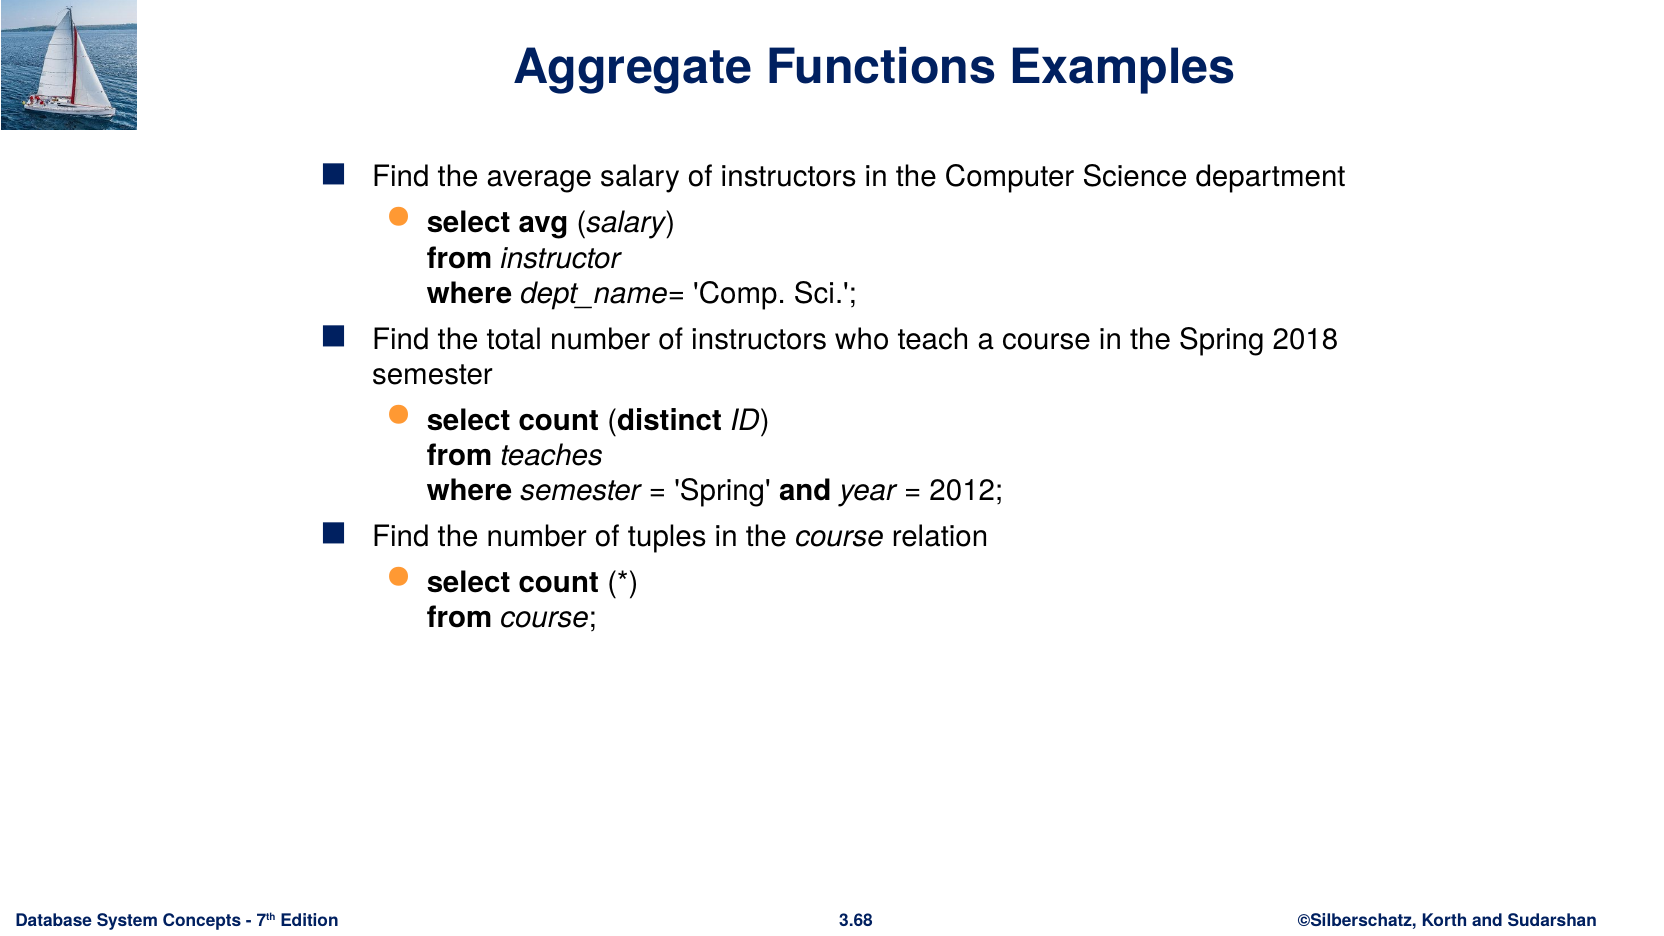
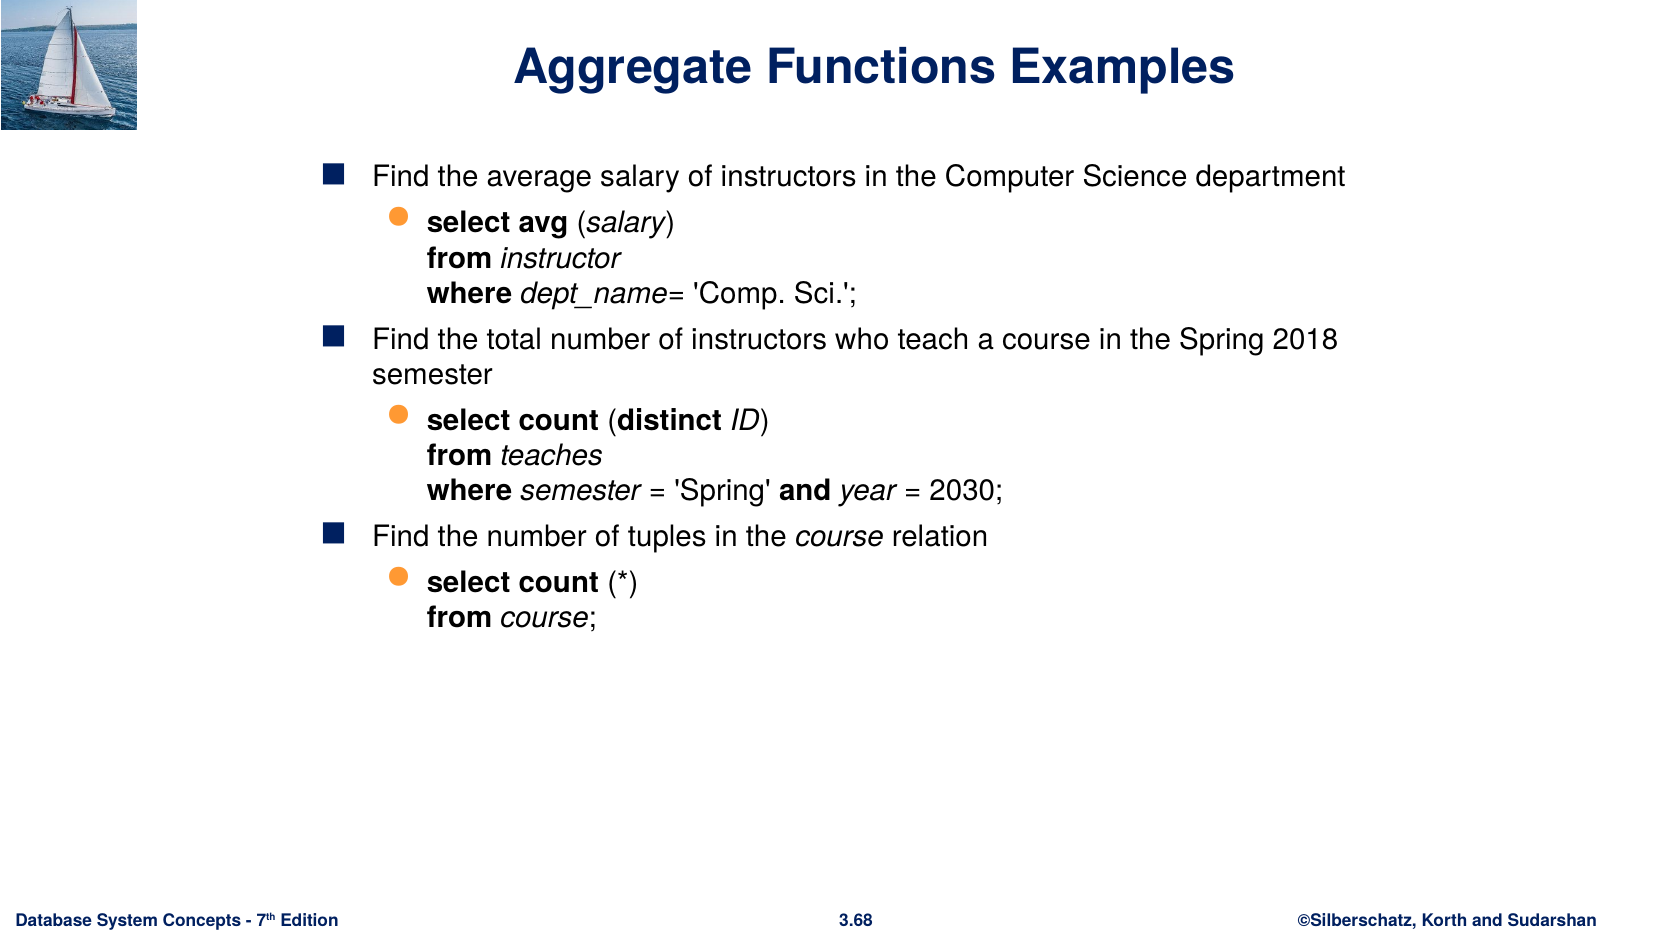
2012: 2012 -> 2030 (966, 491)
